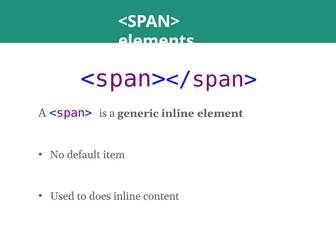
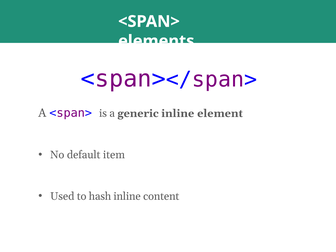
does: does -> hash (100, 196)
